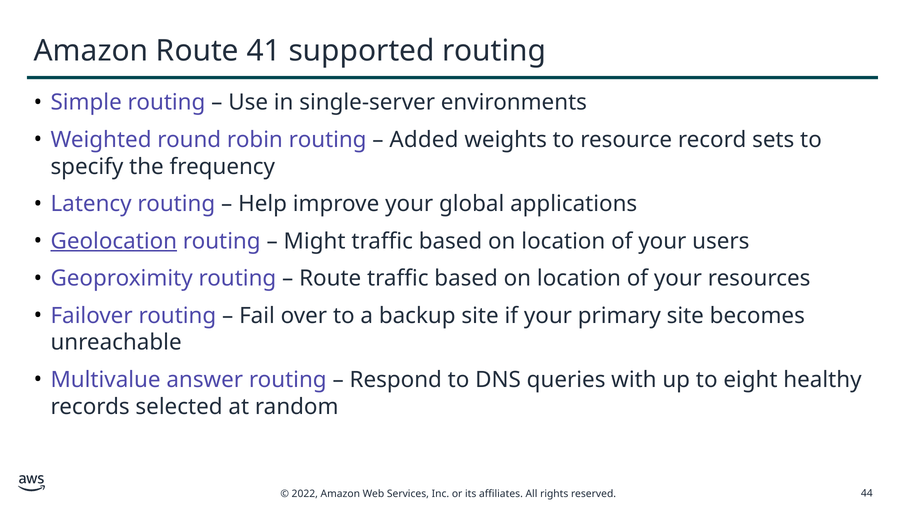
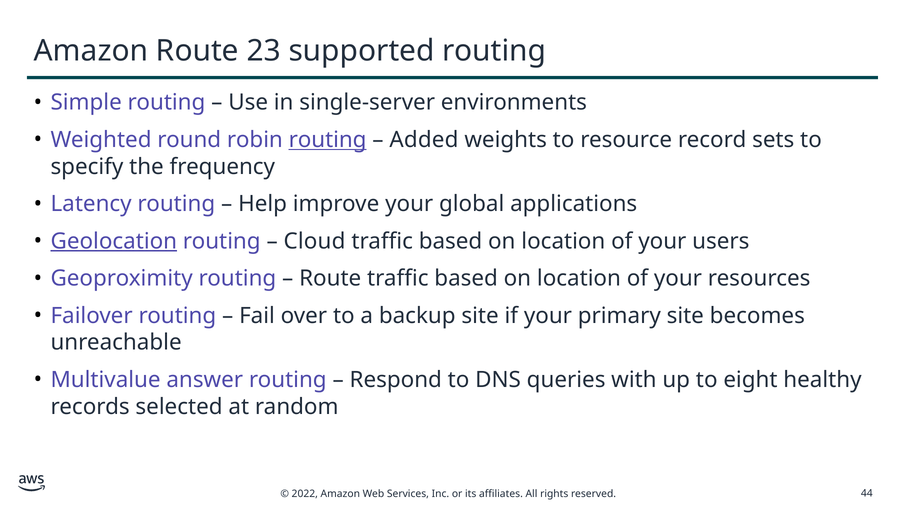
41: 41 -> 23 (264, 51)
routing underline: none -> present (328, 140)
Might: Might -> Cloud (314, 241)
